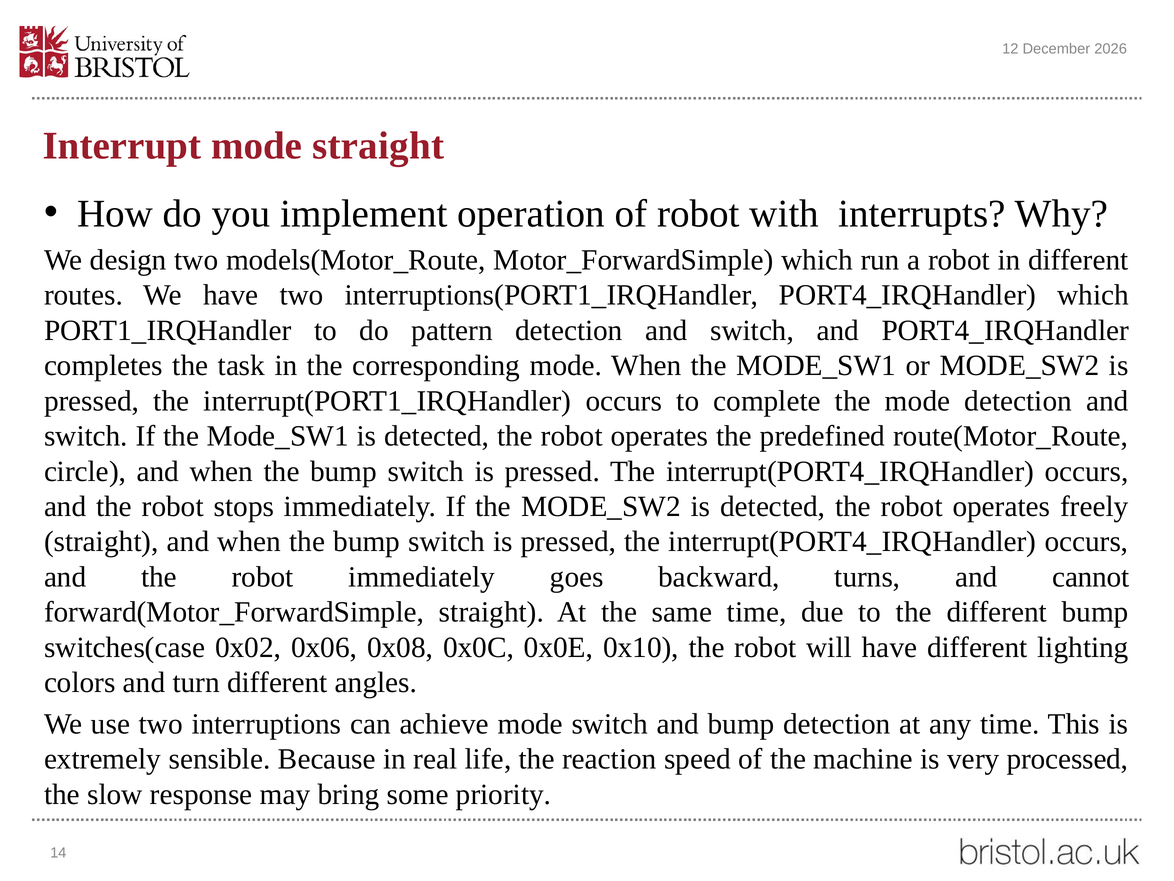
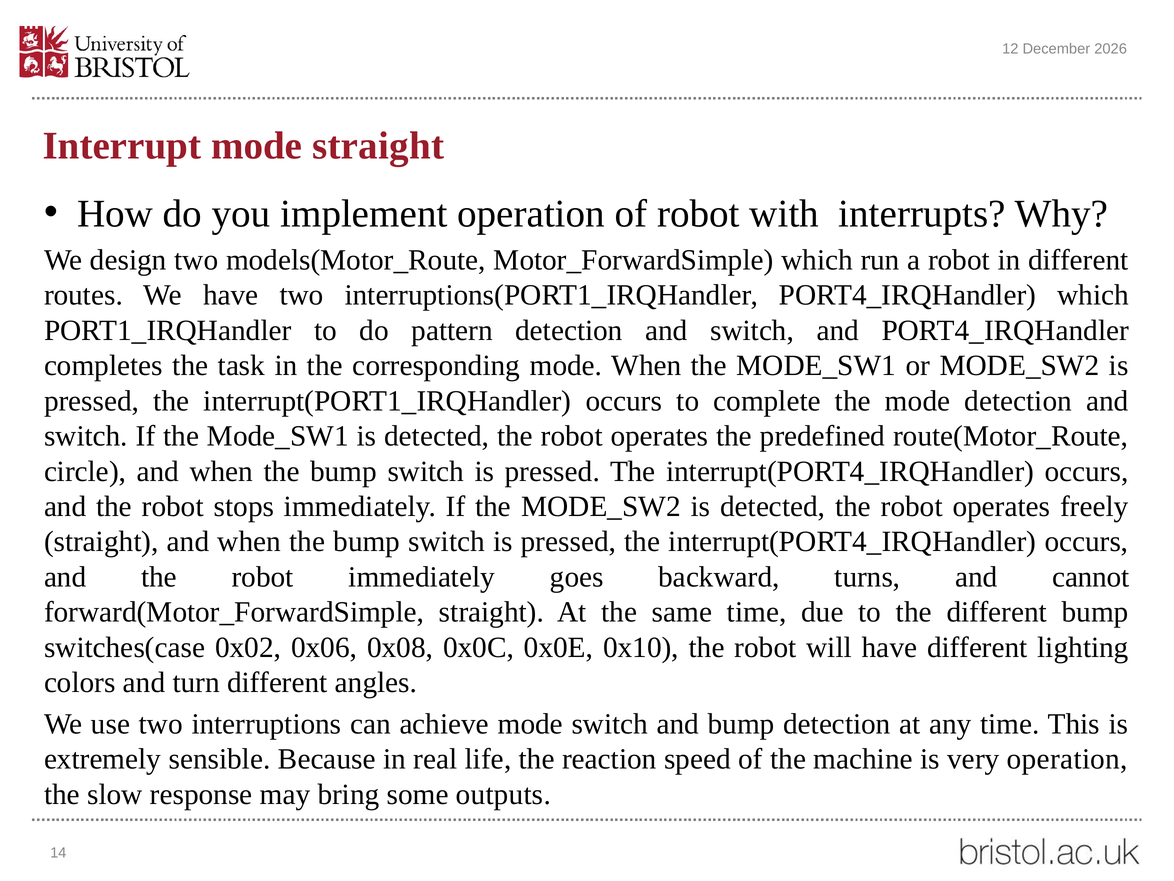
very processed: processed -> operation (1067, 759)
priority: priority -> outputs (503, 794)
